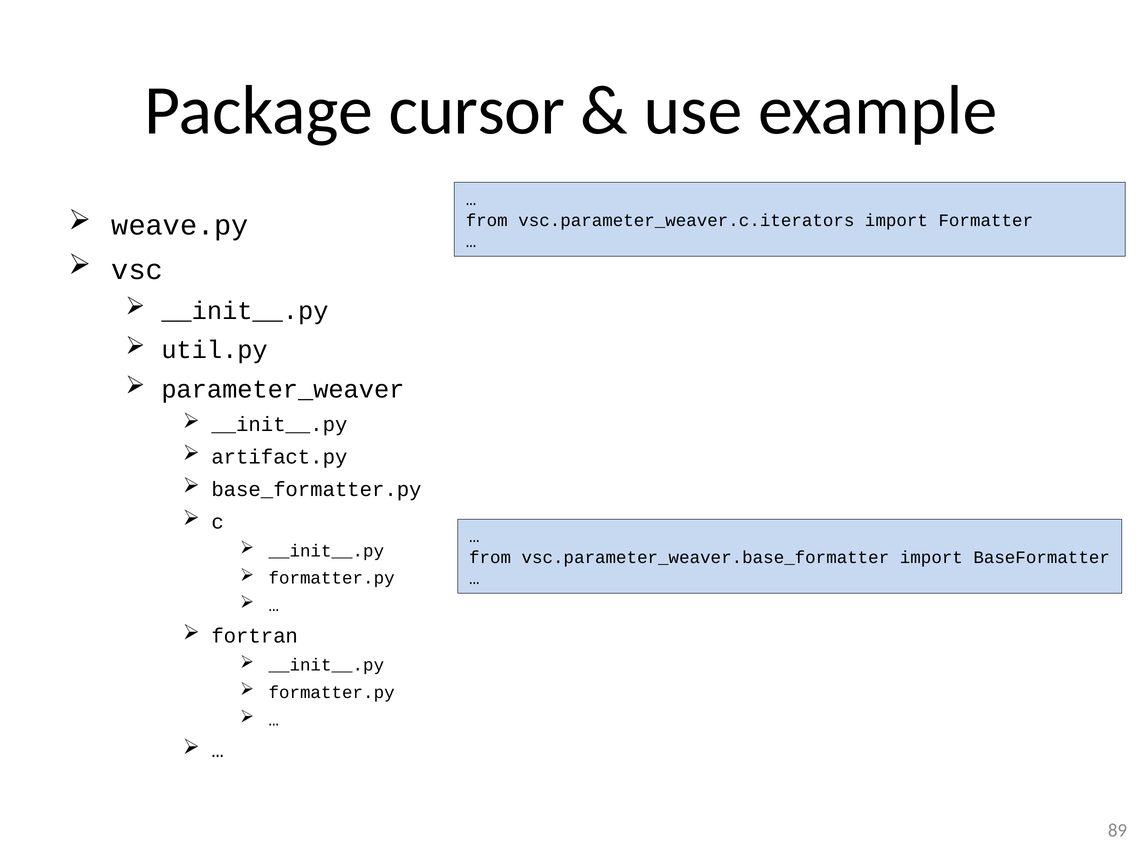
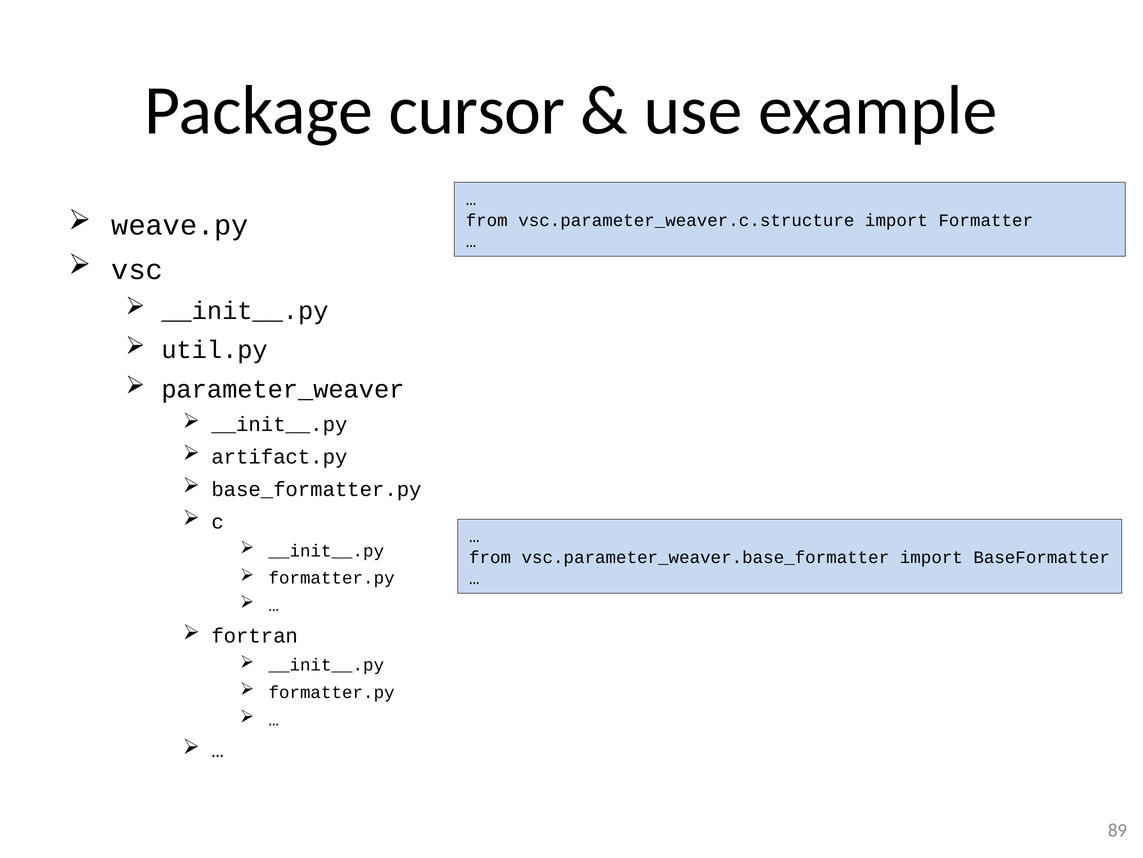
vsc.parameter_weaver.c.iterators: vsc.parameter_weaver.c.iterators -> vsc.parameter_weaver.c.structure (686, 220)
